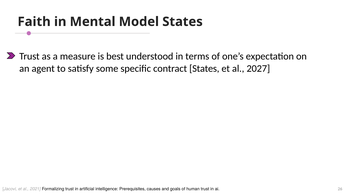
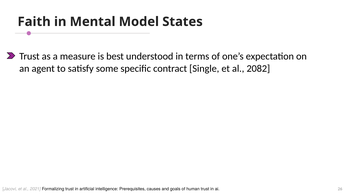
contract States: States -> Single (204, 69)
2027: 2027 -> 2082 (258, 69)
